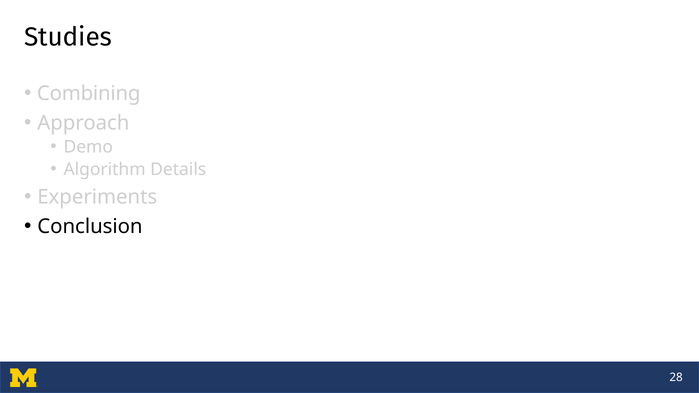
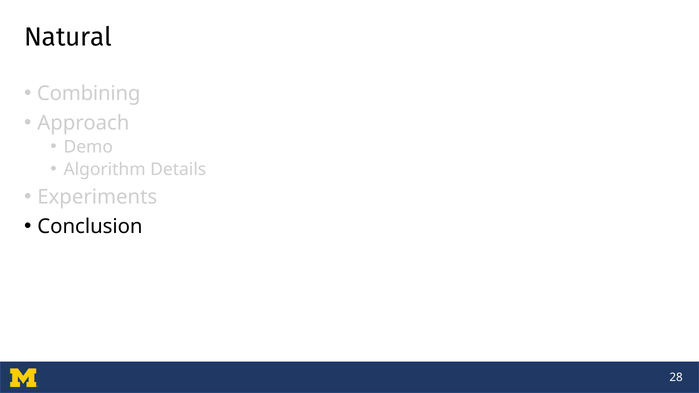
Studies: Studies -> Natural (68, 37)
